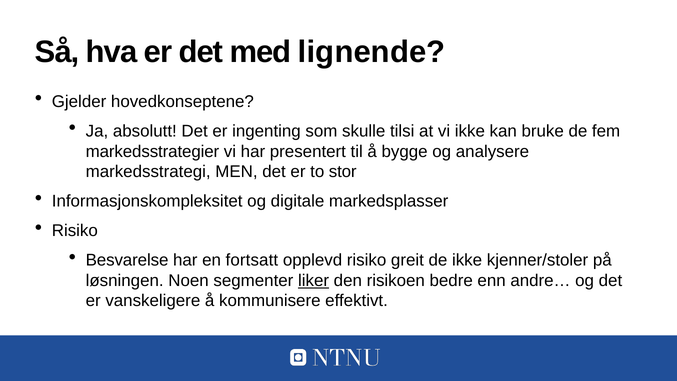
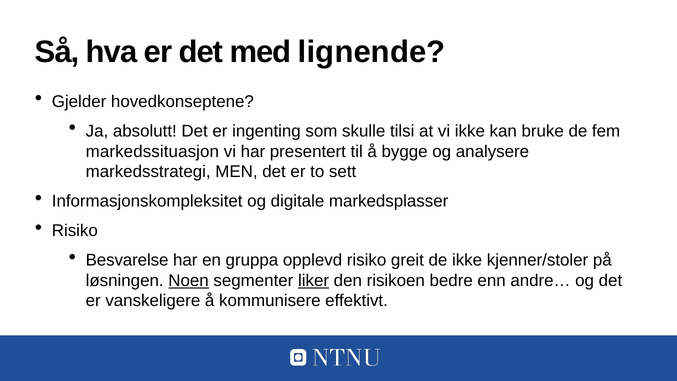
markedsstrategier: markedsstrategier -> markedssituasjon (152, 151)
stor: stor -> sett (343, 172)
fortsatt: fortsatt -> gruppa (252, 260)
Noen underline: none -> present (189, 280)
